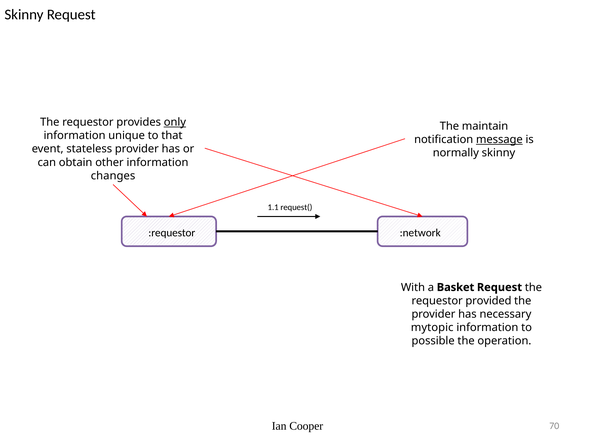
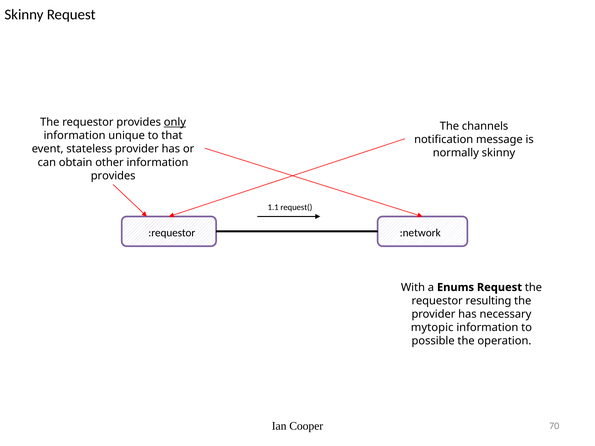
maintain: maintain -> channels (485, 126)
message underline: present -> none (499, 140)
changes: changes -> provides (113, 176)
Basket: Basket -> Enums (456, 287)
provided: provided -> resulting (488, 301)
